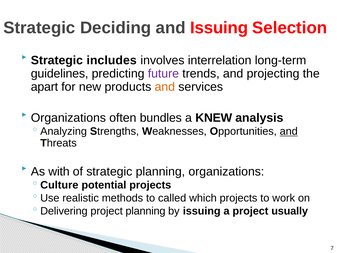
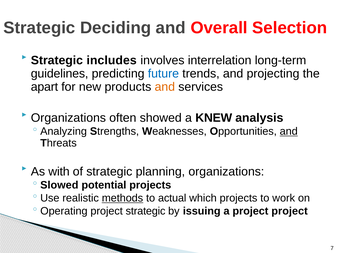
and Issuing: Issuing -> Overall (219, 28)
future colour: purple -> blue (163, 74)
bundles: bundles -> showed (161, 118)
Culture: Culture -> Slowed (59, 185)
methods underline: none -> present (122, 198)
called: called -> actual (172, 198)
Delivering: Delivering -> Operating (64, 211)
project planning: planning -> strategic (146, 211)
project usually: usually -> project (290, 211)
